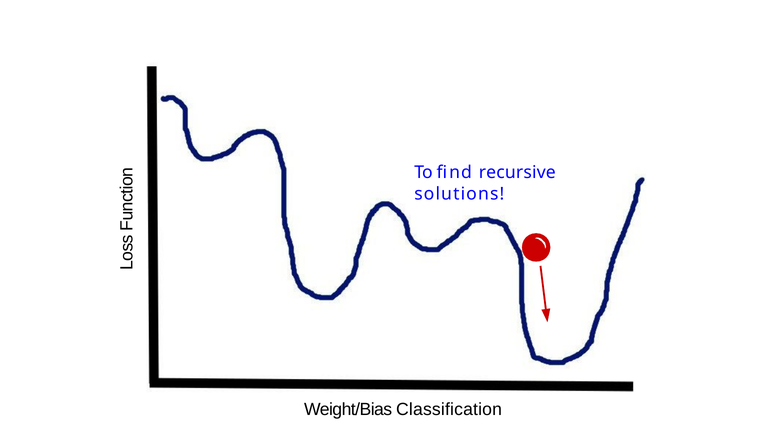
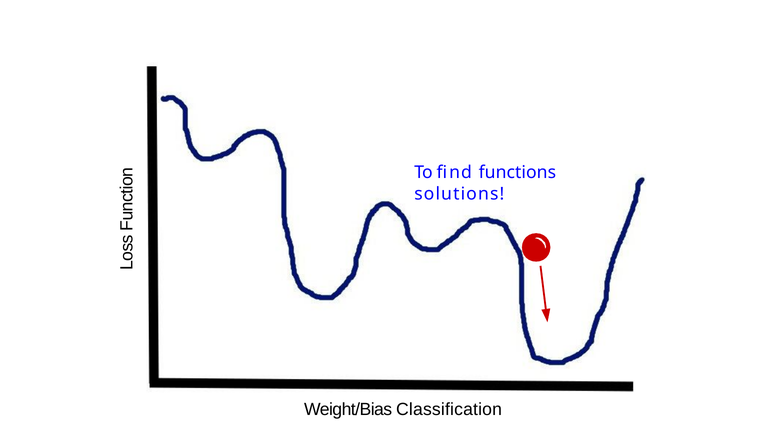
recursive: recursive -> functions (517, 172)
